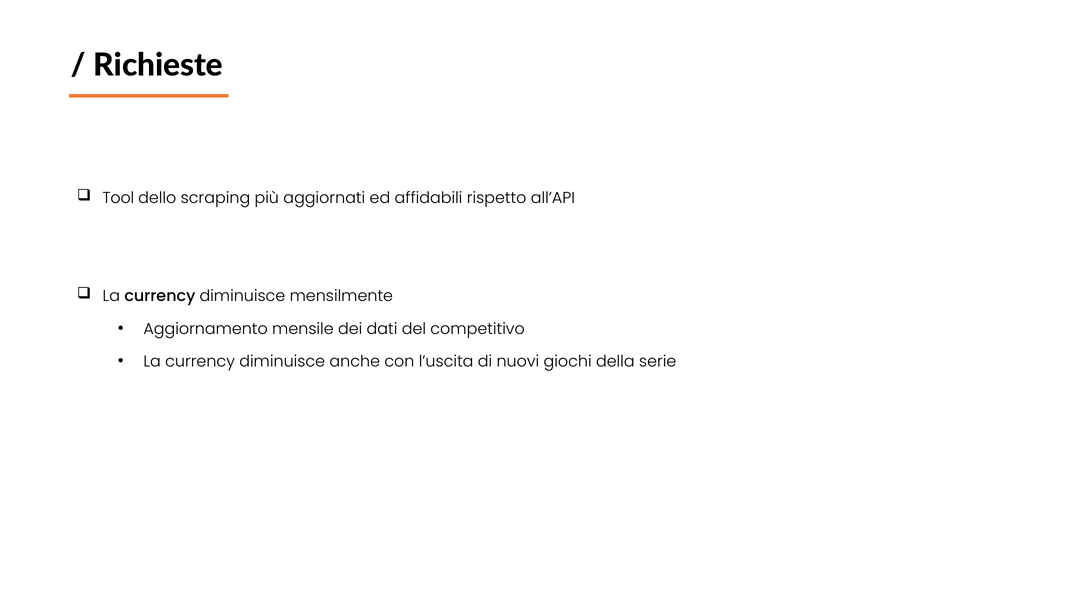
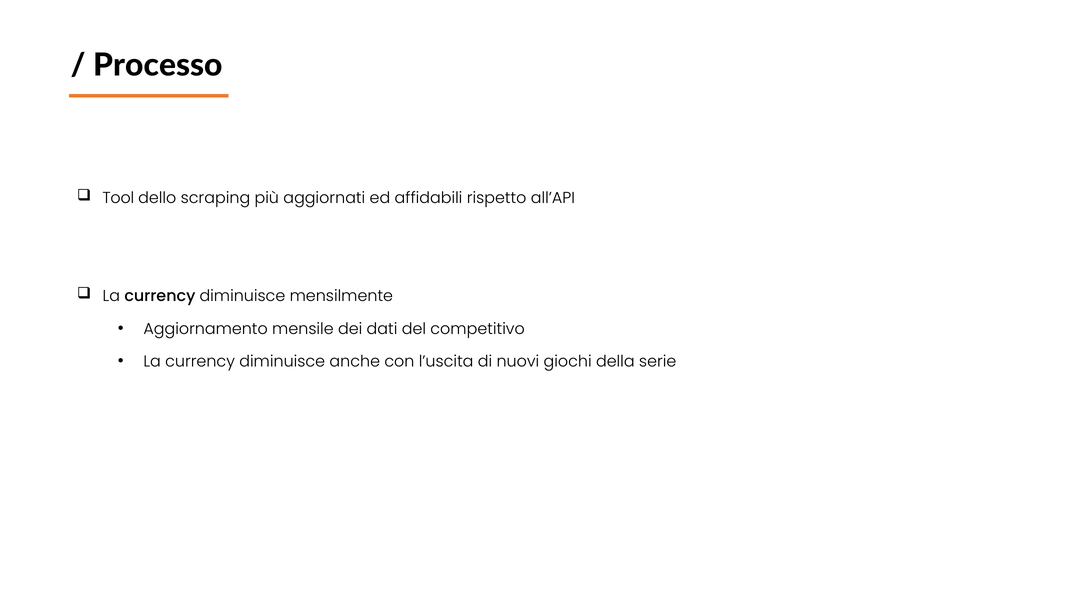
Richieste: Richieste -> Processo (158, 65)
